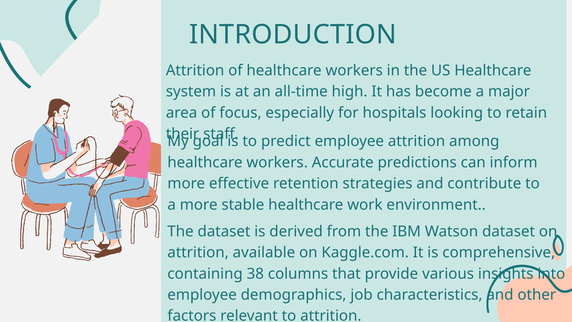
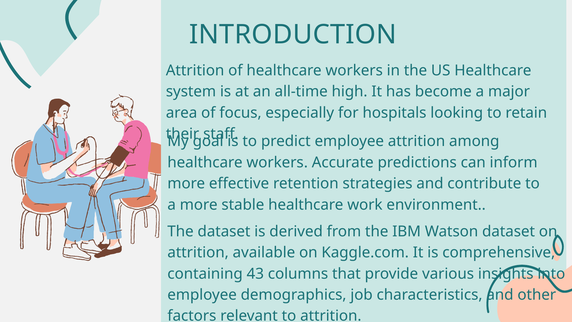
38: 38 -> 43 (255, 273)
